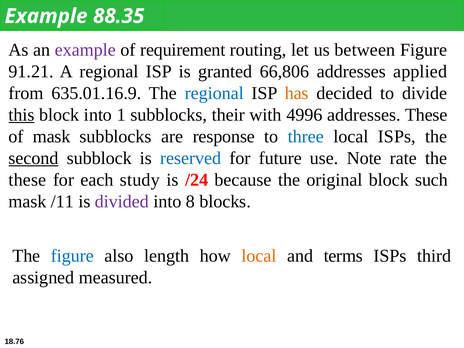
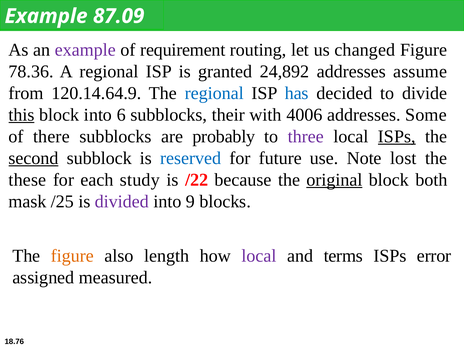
88.35: 88.35 -> 87.09 (119, 16)
between: between -> changed (365, 50)
91.21: 91.21 -> 78.36 (31, 71)
66,806: 66,806 -> 24,892 (285, 71)
applied: applied -> assume (420, 71)
635.01.16.9: 635.01.16.9 -> 120.14.64.9 (96, 93)
has colour: orange -> blue (297, 93)
1: 1 -> 6 (121, 115)
4996: 4996 -> 4006 (304, 115)
addresses These: These -> Some (426, 115)
of mask: mask -> there (51, 136)
response: response -> probably (224, 136)
three colour: blue -> purple (306, 136)
ISPs underline: none -> present (397, 136)
rate: rate -> lost (403, 158)
/24: /24 -> /22 (197, 180)
original underline: none -> present (334, 180)
such: such -> both (431, 180)
/11: /11 -> /25 (63, 201)
8: 8 -> 9 (190, 201)
figure colour: blue -> orange (72, 256)
local colour: orange -> purple (259, 256)
third: third -> error (434, 256)
